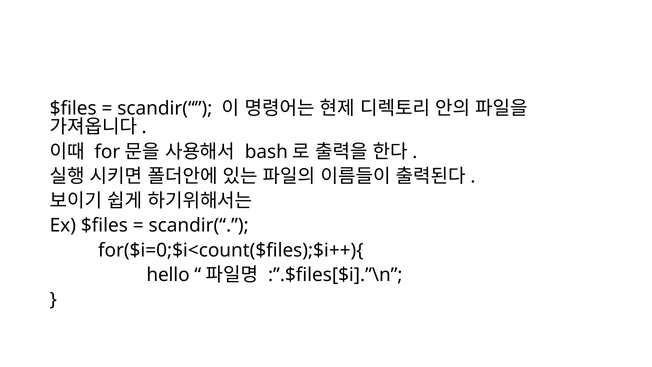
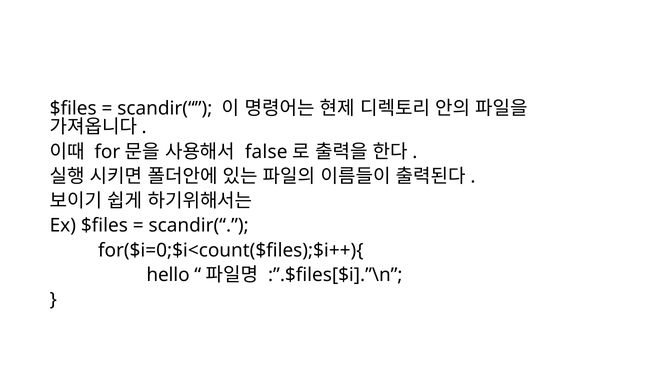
bash: bash -> false (266, 152)
